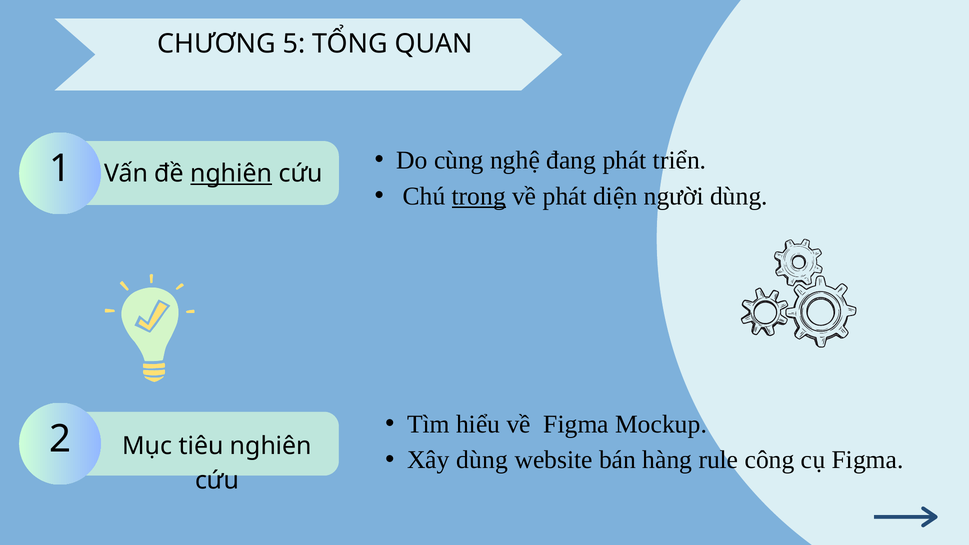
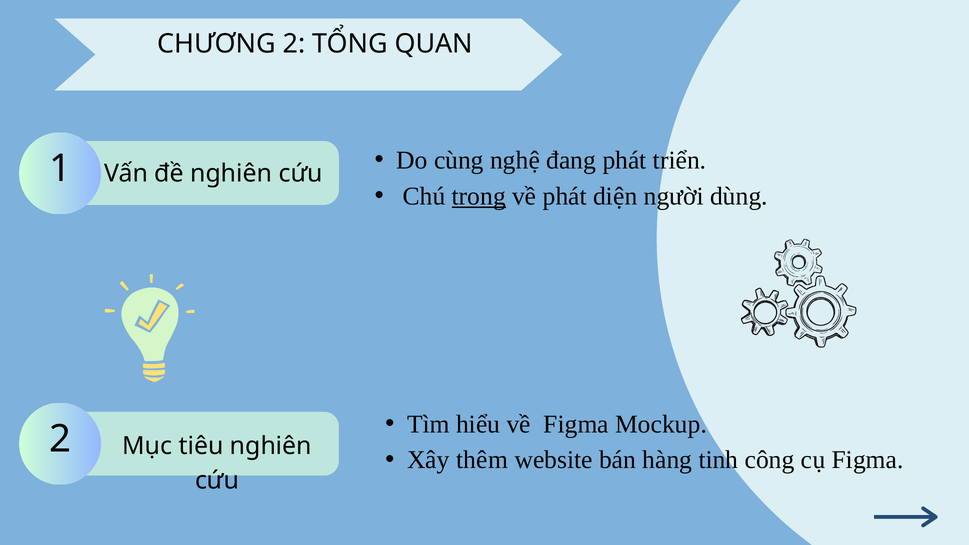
CHƯƠNG 5: 5 -> 2 (294, 44)
nghiên underline: present -> none (231, 174)
Xây dùng: dùng -> thêm (482, 460)
rule: rule -> tinh (718, 460)
